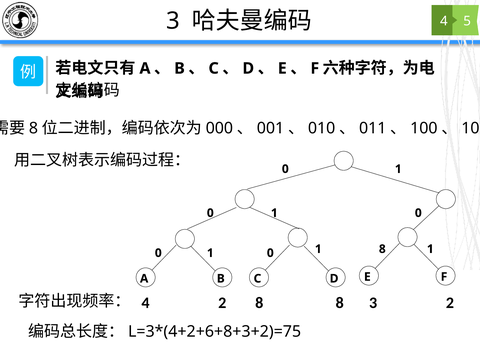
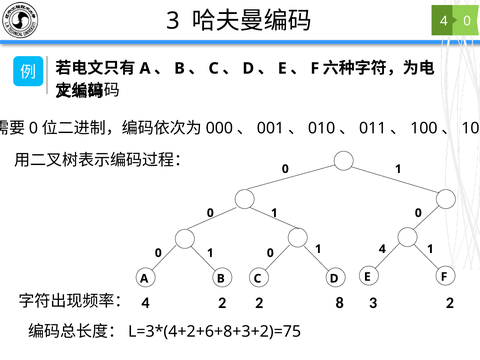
5: 5 -> 0 (467, 21)
8: 8 -> 0 (33, 128)
0 0 8: 8 -> 4 (382, 249)
2 8: 8 -> 2 (259, 303)
